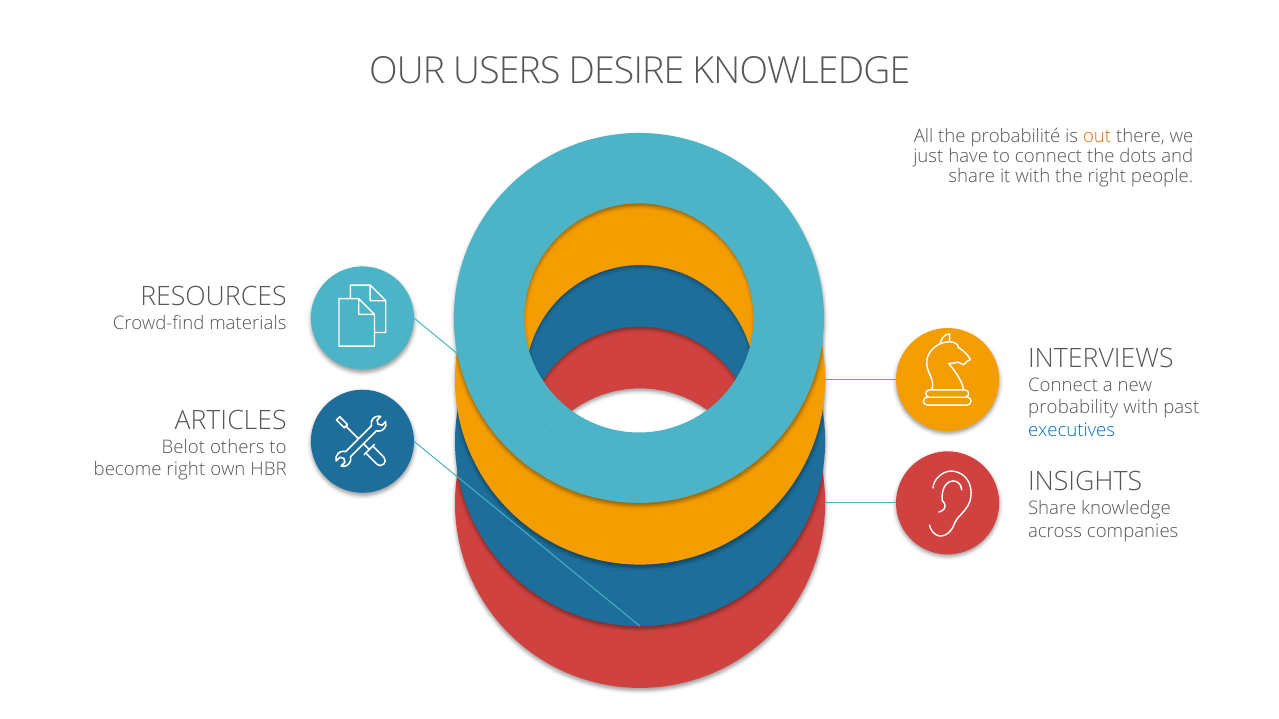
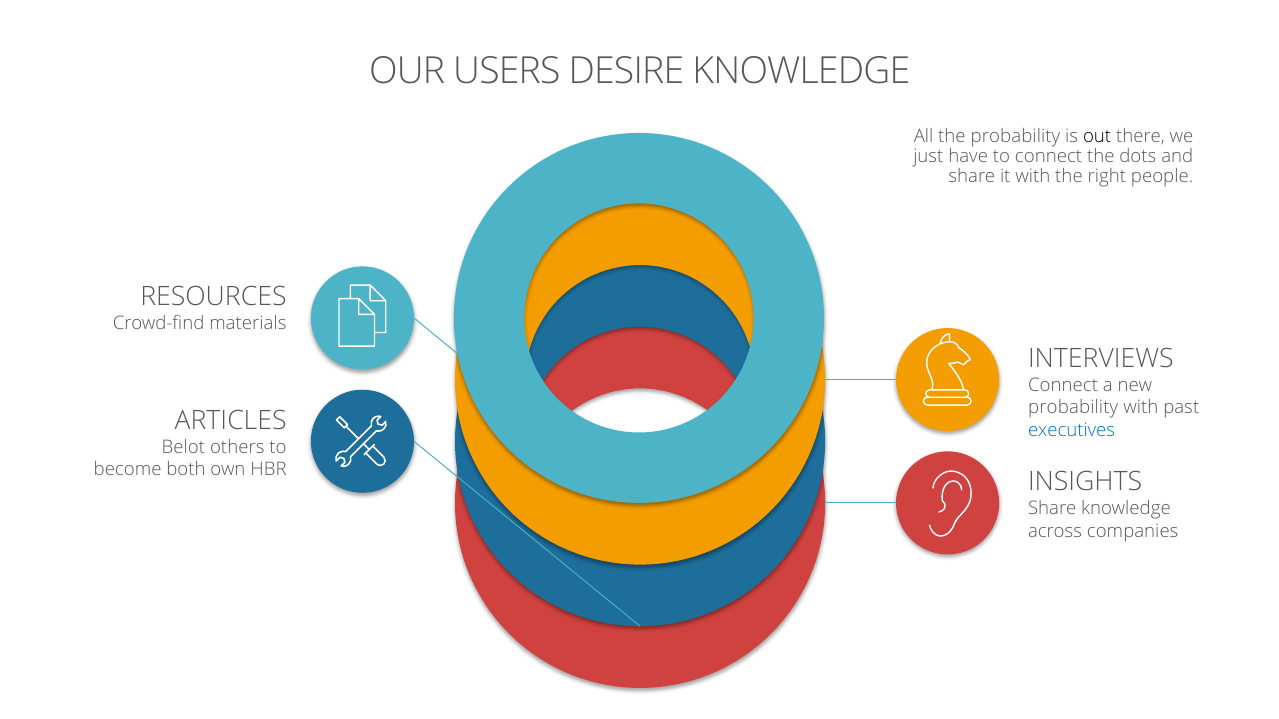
the probabilité: probabilité -> probability (1015, 136)
out colour: orange -> black (1097, 136)
become right: right -> both (186, 470)
